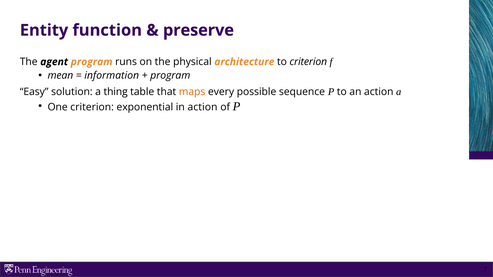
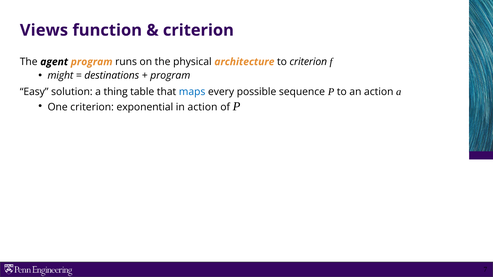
Entity: Entity -> Views (44, 30)
preserve: preserve -> criterion (198, 30)
mean: mean -> might (60, 76)
information: information -> destinations (112, 76)
maps colour: orange -> blue (192, 92)
